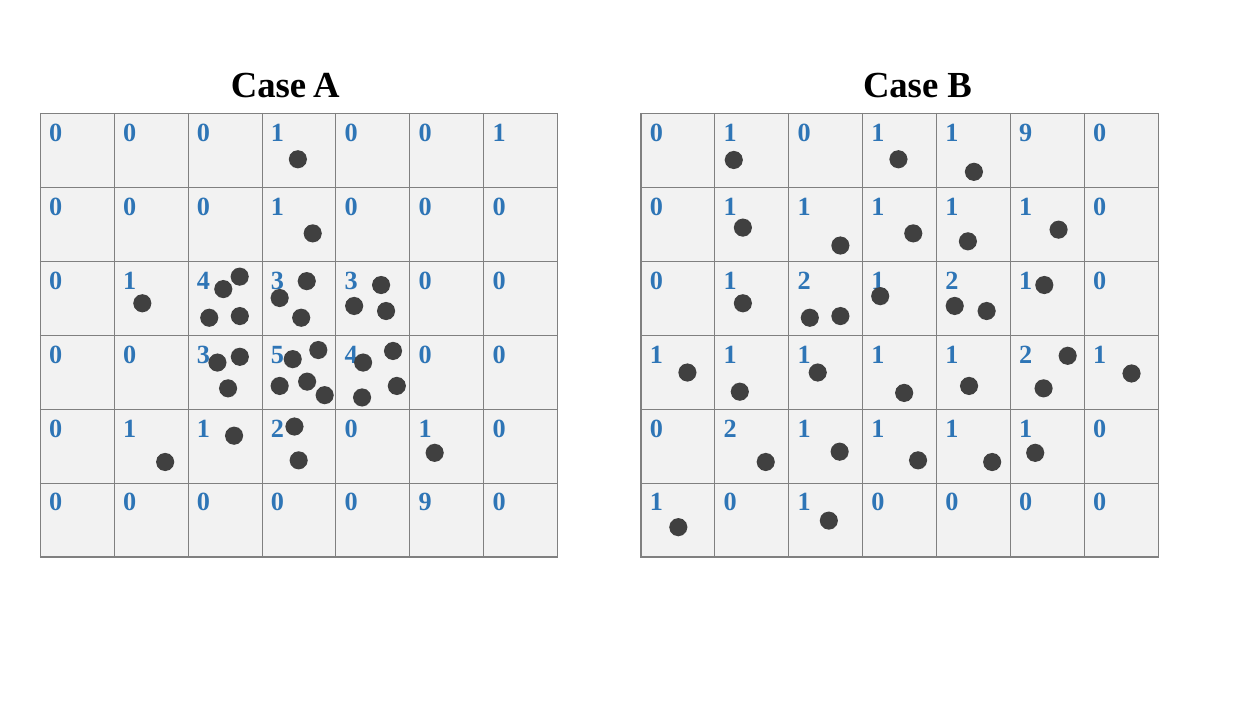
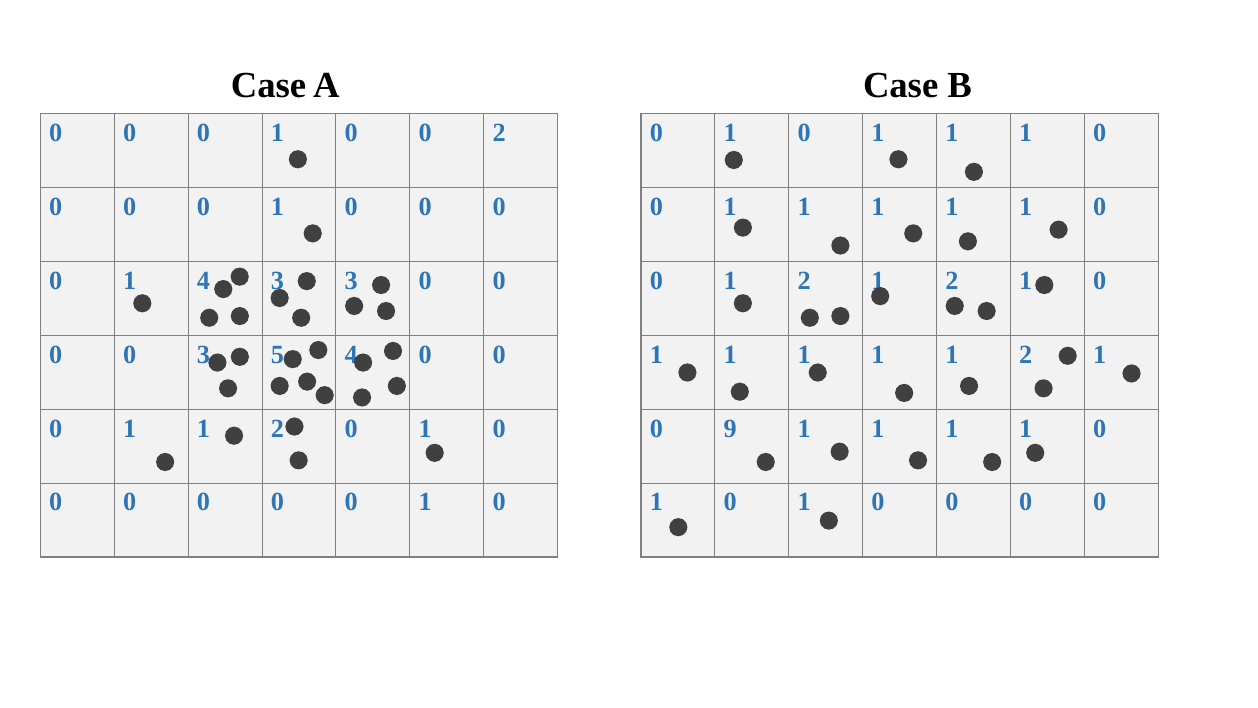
1: 1 -> 2 (499, 133)
9: 9 -> 1 (1026, 133)
0 2: 2 -> 9 (730, 428)
9: 9 -> 1 (425, 502)
